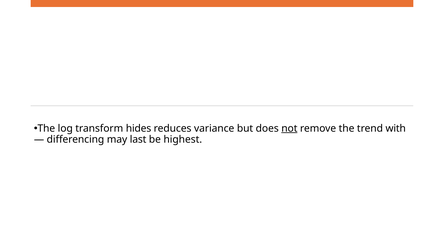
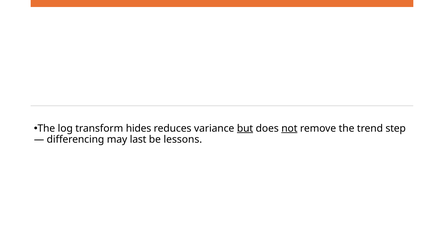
but underline: none -> present (245, 128)
with: with -> step (396, 128)
highest: highest -> lessons (183, 139)
